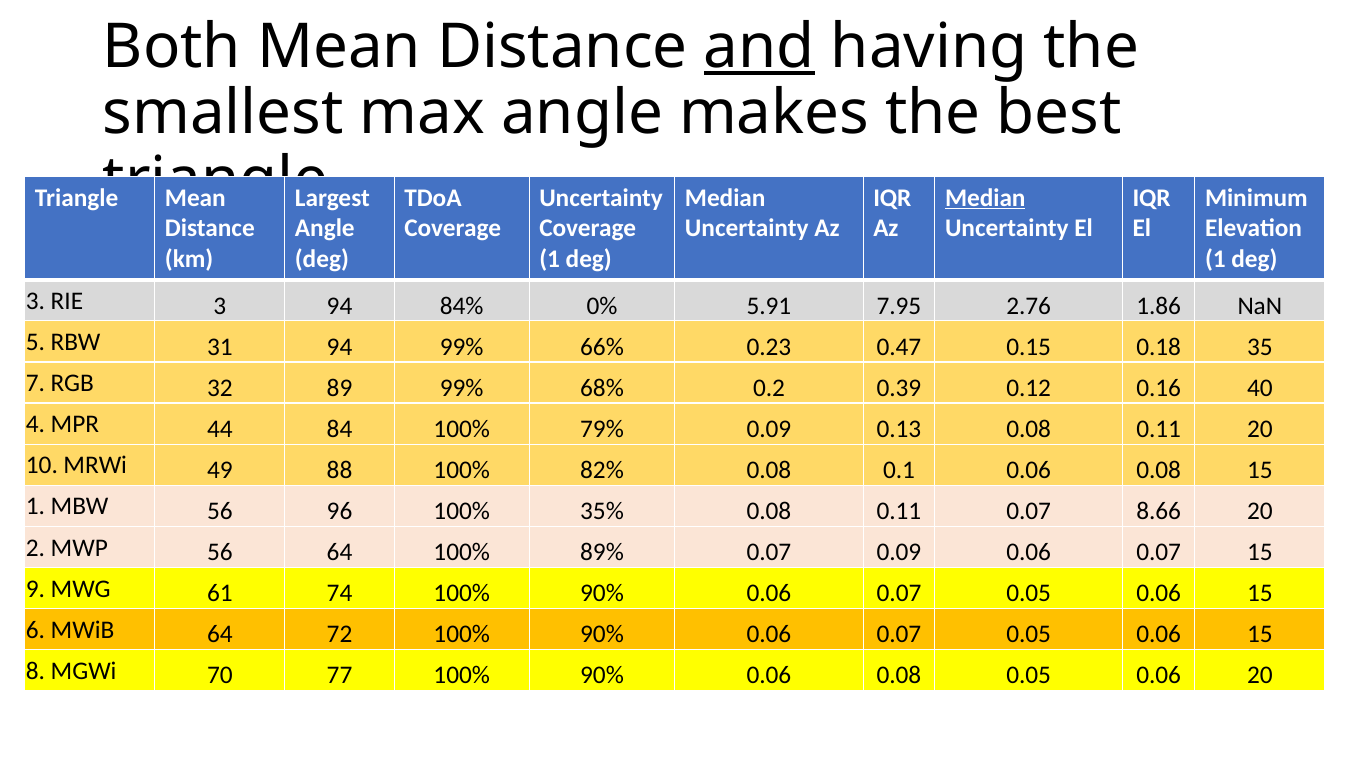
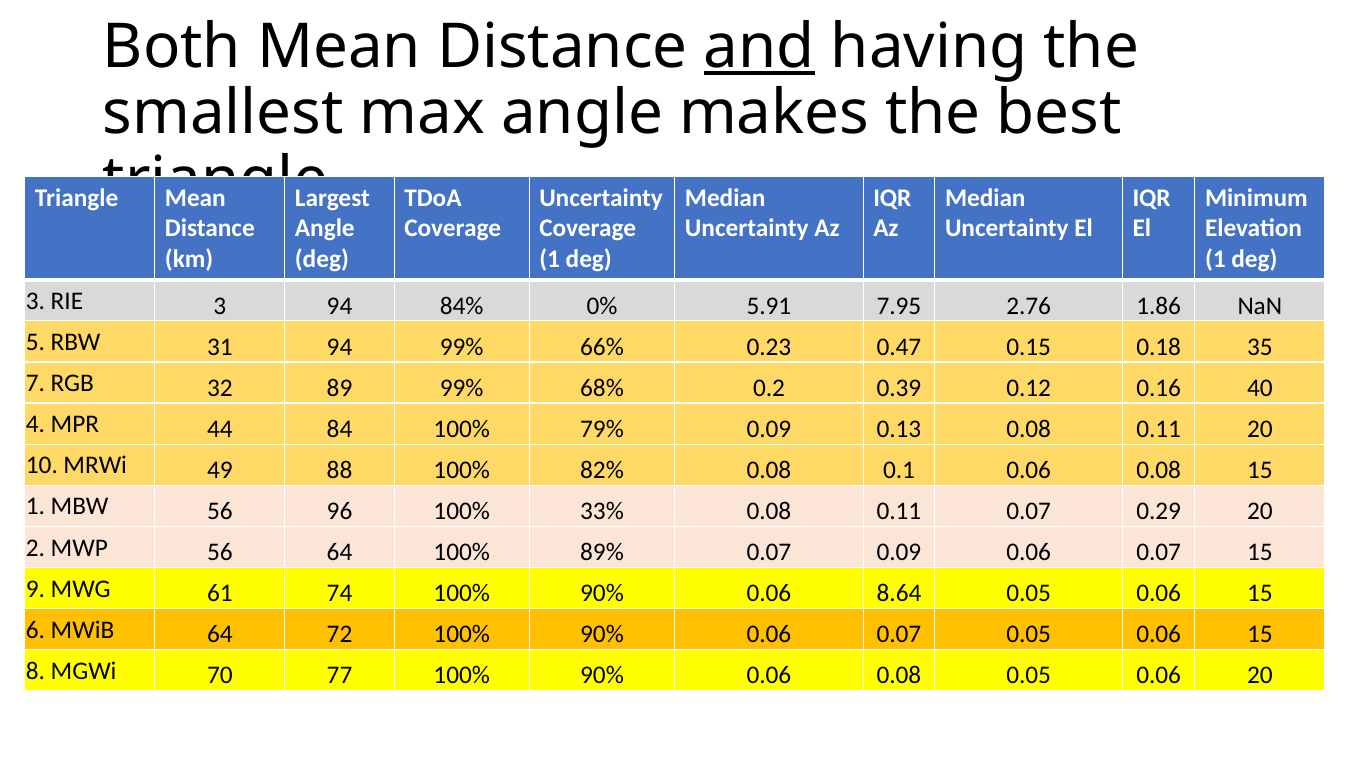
Median underline: present -> none (985, 198)
35%: 35% -> 33% (602, 511)
8.66: 8.66 -> 0.29 (1159, 511)
0.07: 0.07 -> 8.64 (899, 593)
